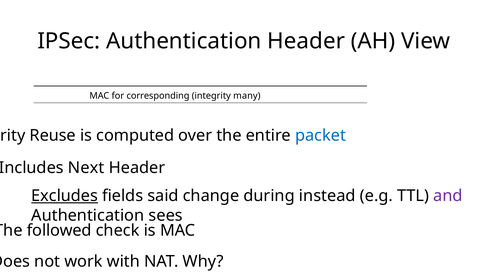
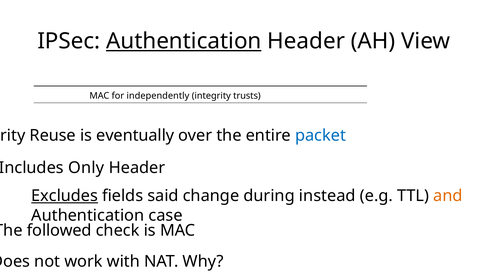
Authentication underline: none -> present (184, 41)
corresponding: corresponding -> independently (158, 96)
many: many -> trusts (247, 96)
computed: computed -> eventually (135, 136)
Next: Next -> Only (86, 168)
and colour: purple -> orange (448, 196)
sees: sees -> case (166, 216)
